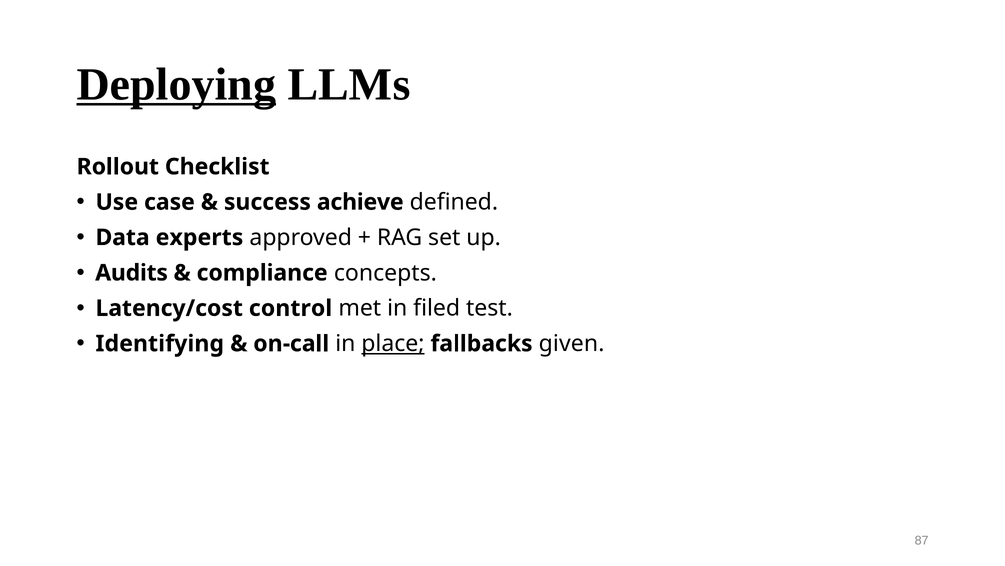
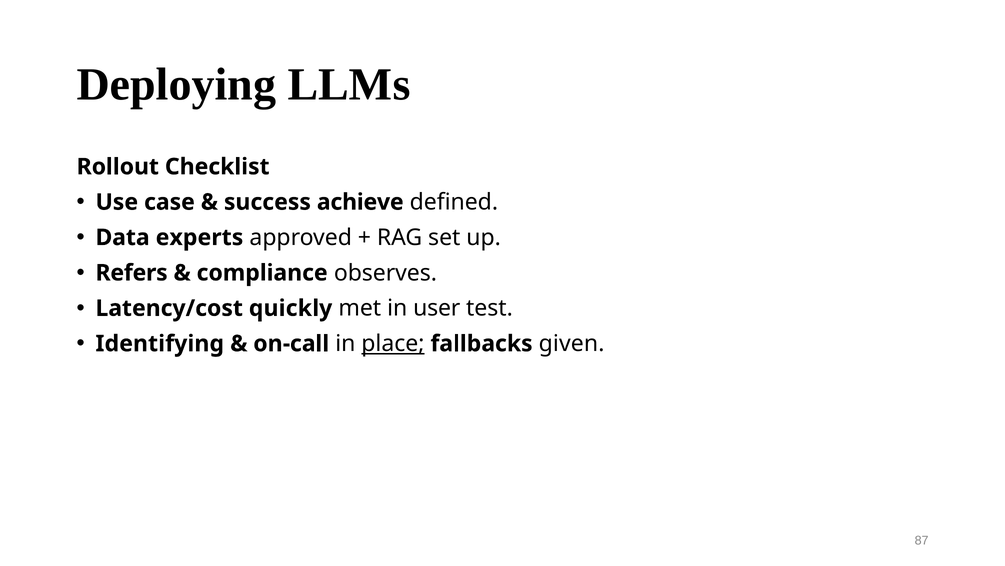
Deploying underline: present -> none (176, 84)
Audits: Audits -> Refers (132, 273)
concepts: concepts -> observes (385, 273)
control: control -> quickly (291, 308)
filed: filed -> user (437, 308)
